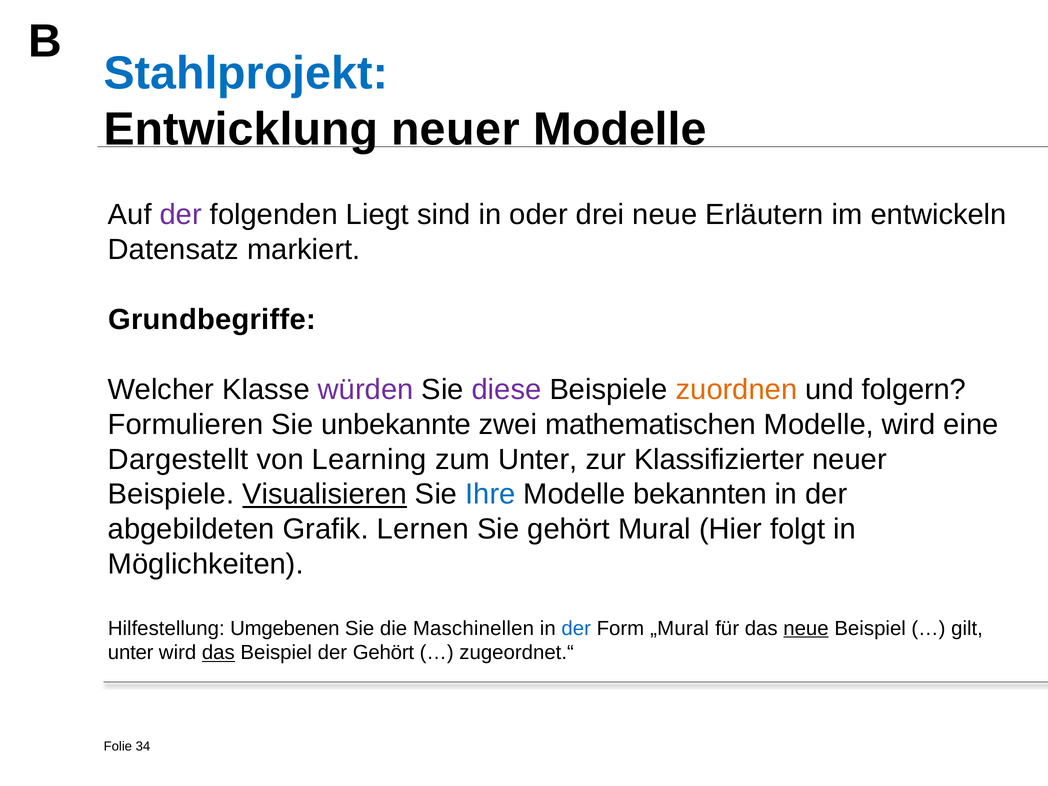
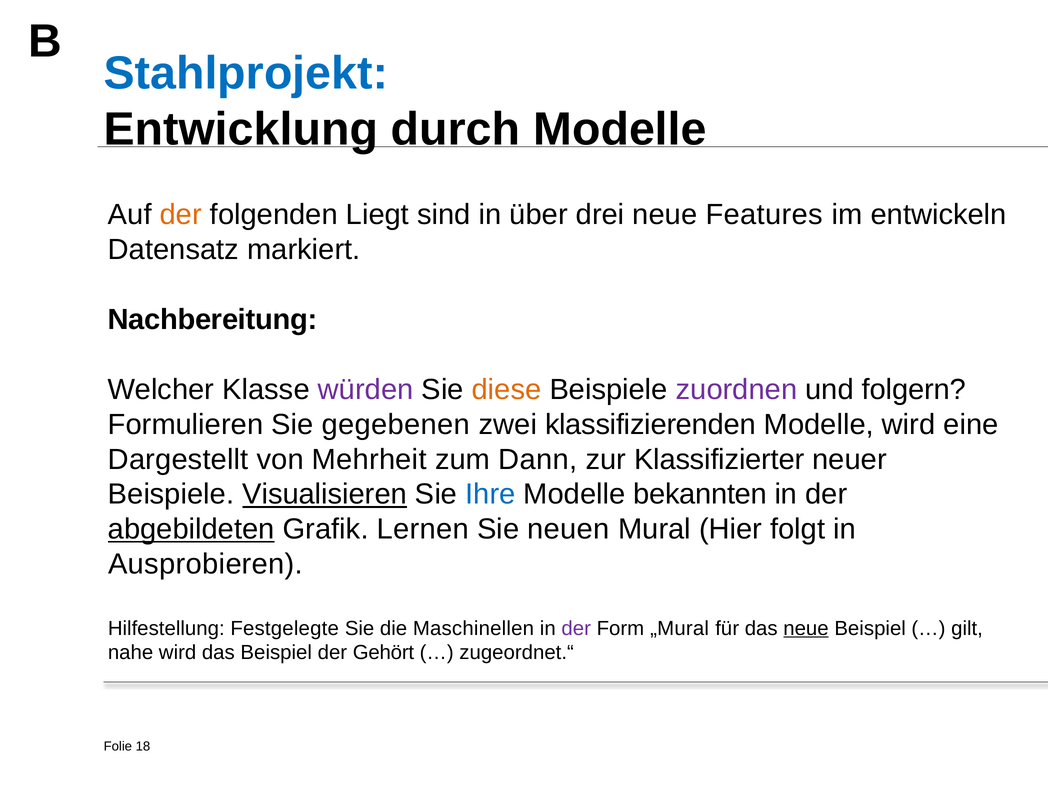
Entwicklung neuer: neuer -> durch (456, 129)
der colour: purple -> orange (181, 215)
oder: oder -> über (539, 215)
Erläutern: Erläutern -> Features (764, 215)
Grundbegriffe: Grundbegriffe -> Nachbereitung (212, 320)
diese colour: purple -> orange (507, 390)
zuordnen colour: orange -> purple (737, 390)
unbekannte: unbekannte -> gegebenen (396, 424)
mathematischen: mathematischen -> klassifizierenden (650, 424)
Learning: Learning -> Mehrheit (369, 459)
zum Unter: Unter -> Dann (538, 459)
abgebildeten underline: none -> present (191, 529)
Sie gehört: gehört -> neuen (568, 529)
Möglichkeiten: Möglichkeiten -> Ausprobieren (206, 564)
Umgebenen: Umgebenen -> Festgelegte (285, 628)
der colour: blue -> purple (576, 628)
unter: unter -> nahe (131, 653)
das underline: present -> none (218, 653)
34: 34 -> 18 (143, 747)
